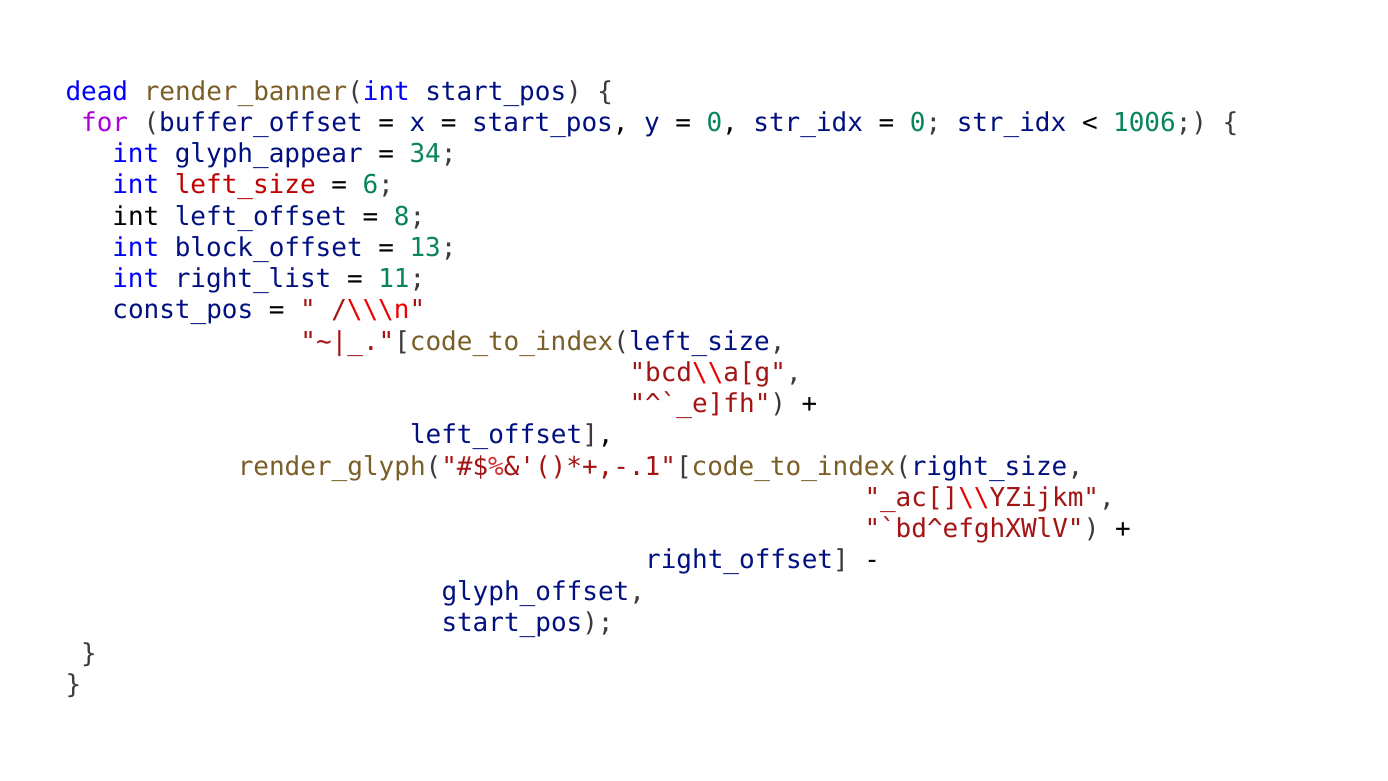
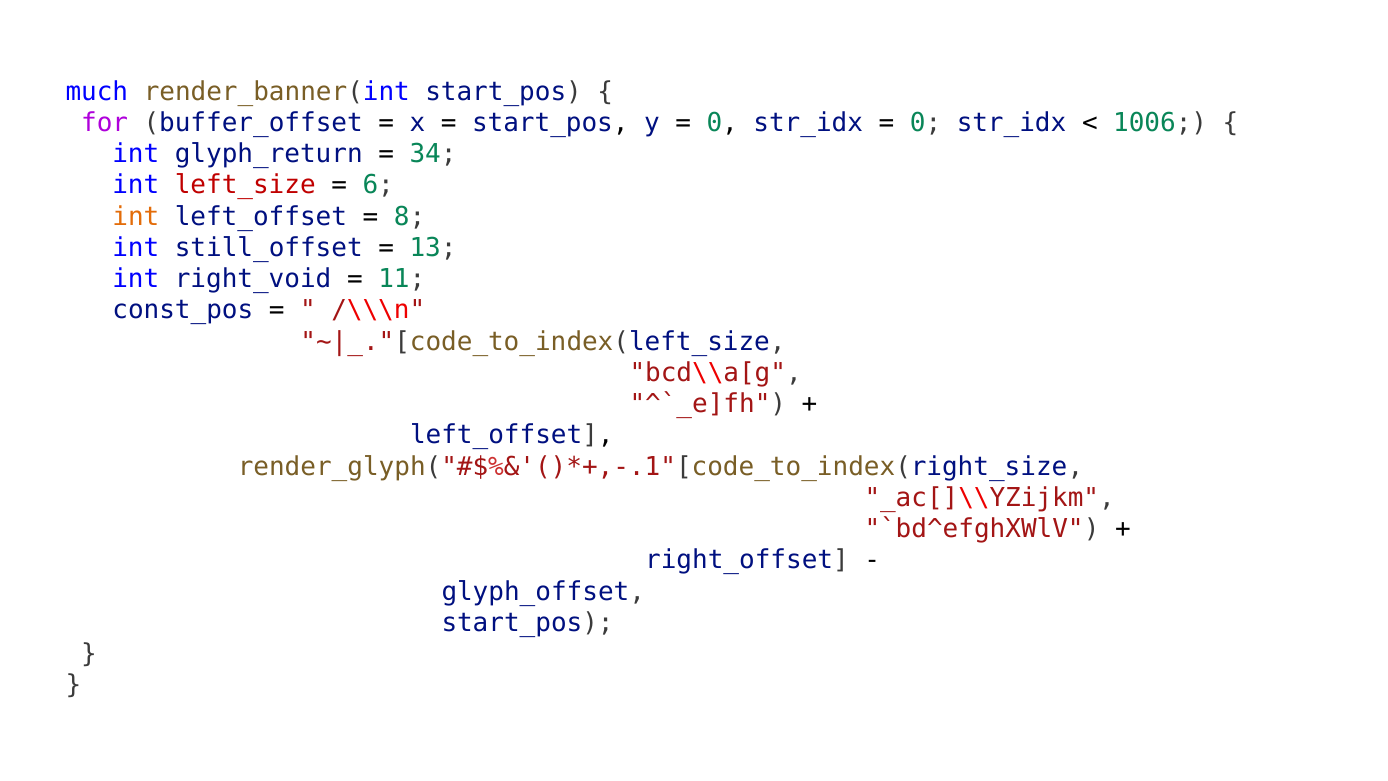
dead: dead -> much (97, 92)
glyph_appear: glyph_appear -> glyph_return (269, 154)
int colour: black -> orange (136, 217)
block_offset: block_offset -> still_offset (269, 248)
right_list: right_list -> right_void (253, 279)
